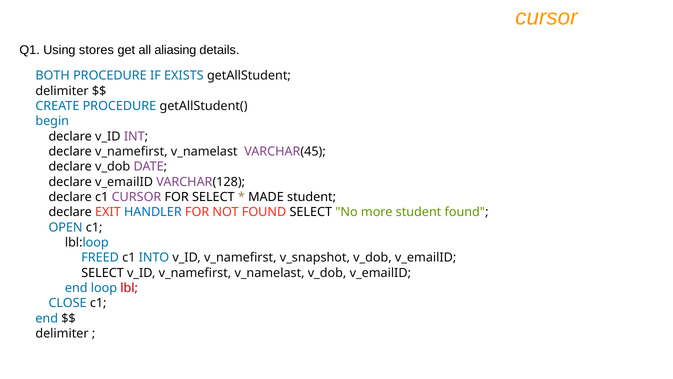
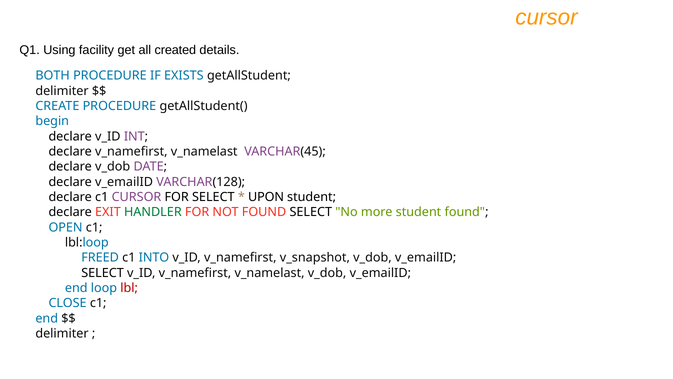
stores: stores -> facility (97, 50)
aliasing: aliasing -> created (175, 50)
MADE: MADE -> UPON (266, 197)
HANDLER colour: blue -> green (153, 212)
